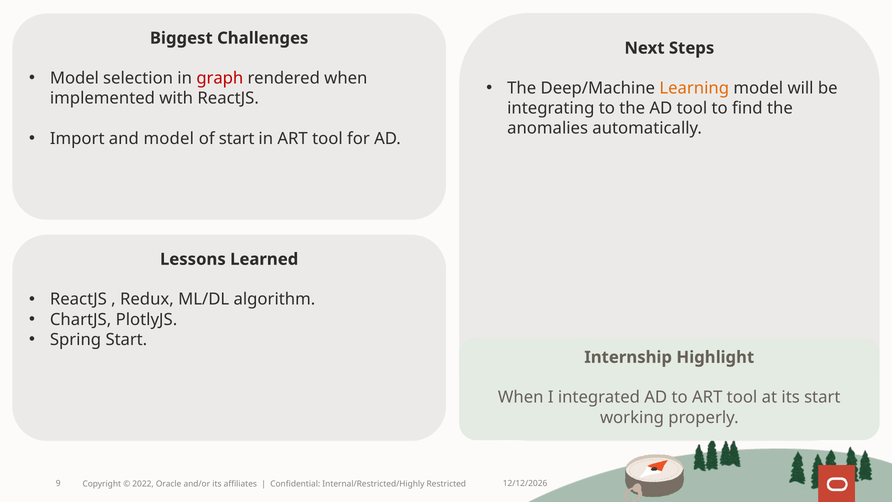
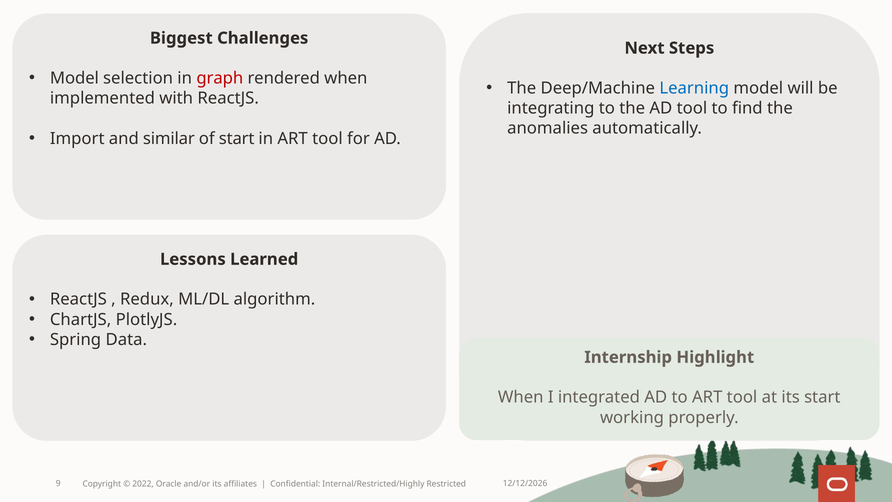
Learning colour: orange -> blue (694, 88)
and model: model -> similar (169, 138)
Spring Start: Start -> Data (126, 339)
